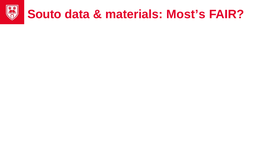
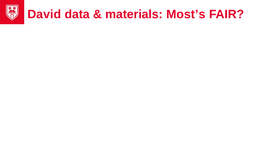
Souto: Souto -> David (44, 14)
